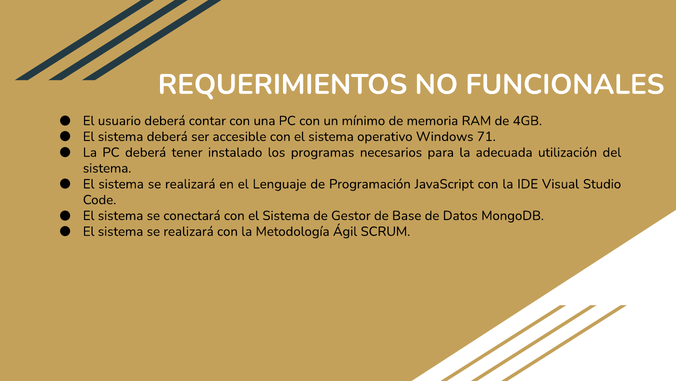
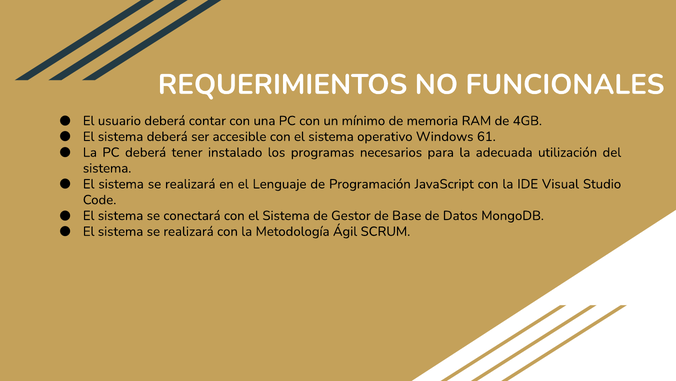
71: 71 -> 61 (486, 136)
